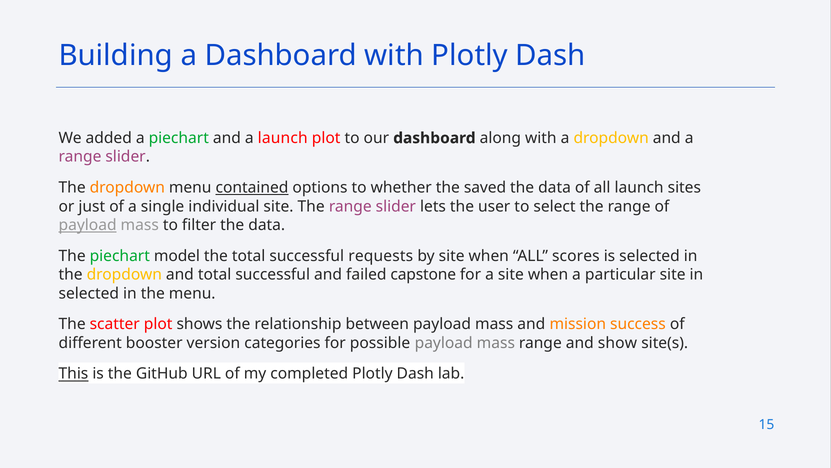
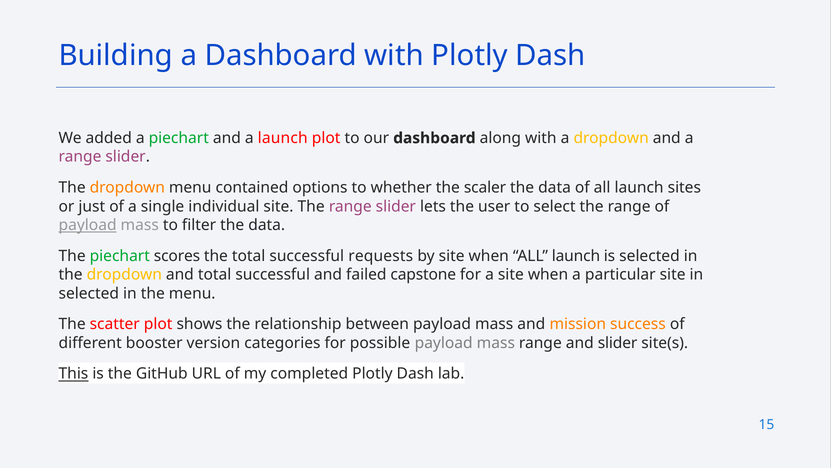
contained underline: present -> none (252, 187)
saved: saved -> scaler (485, 187)
model: model -> scores (177, 256)
when ALL scores: scores -> launch (576, 256)
and show: show -> slider (618, 343)
